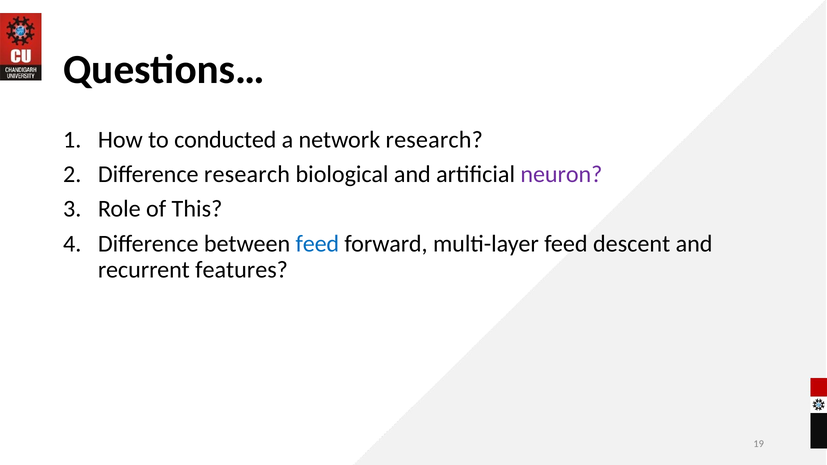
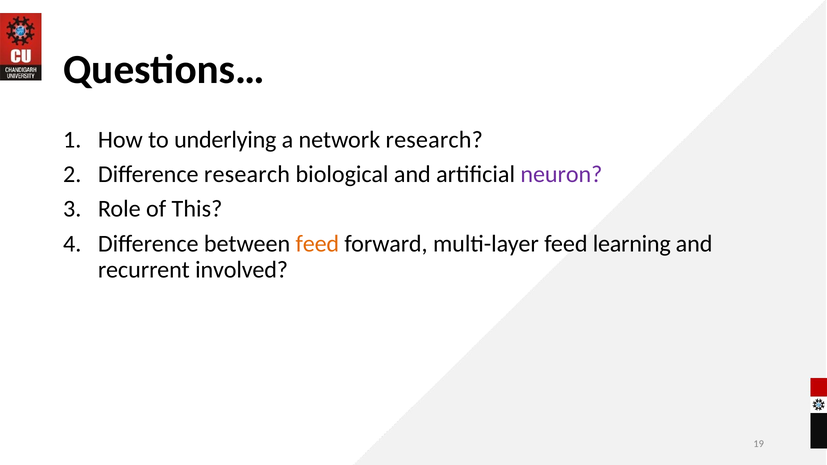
conducted: conducted -> underlying (225, 140)
feed colour: blue -> orange (317, 244)
descent: descent -> learning (632, 244)
features: features -> involved (242, 270)
